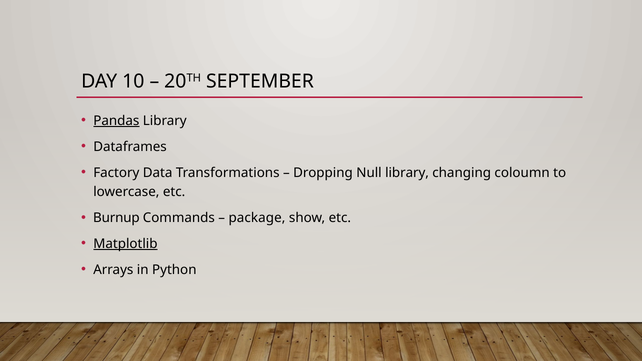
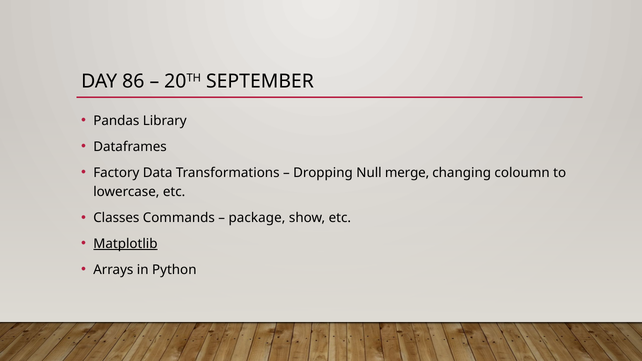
10: 10 -> 86 (133, 81)
Pandas underline: present -> none (116, 121)
Null library: library -> merge (407, 173)
Burnup: Burnup -> Classes (116, 218)
